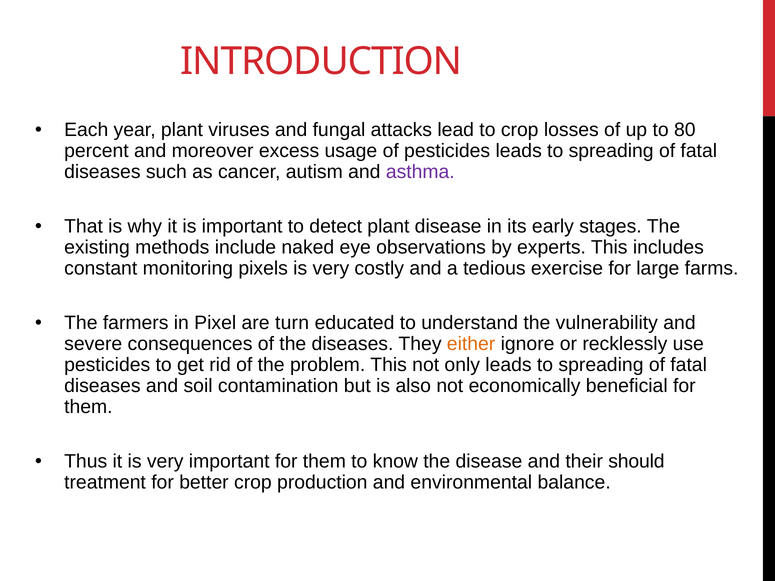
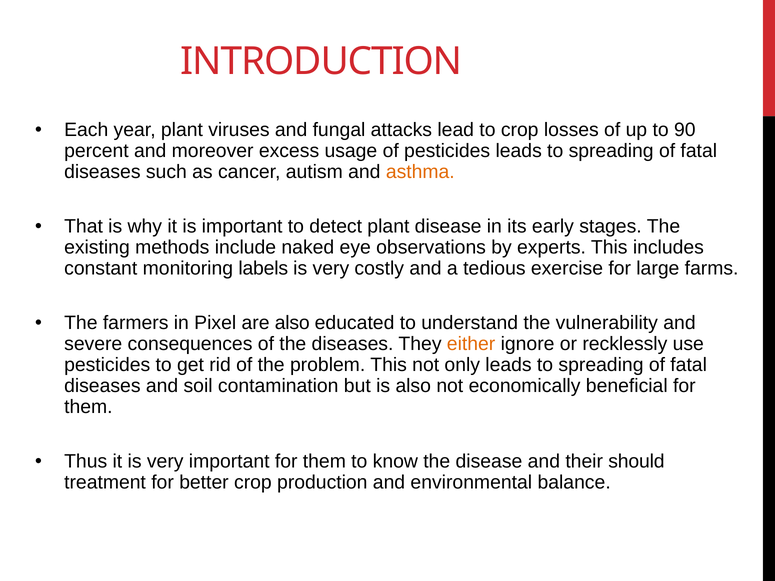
80: 80 -> 90 (685, 130)
asthma colour: purple -> orange (420, 172)
pixels: pixels -> labels (263, 268)
are turn: turn -> also (292, 323)
